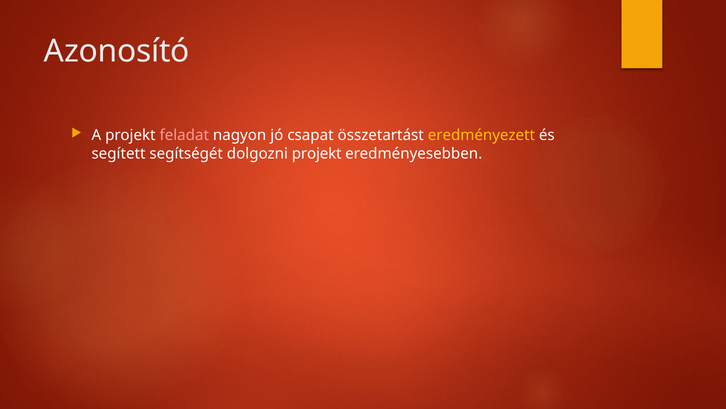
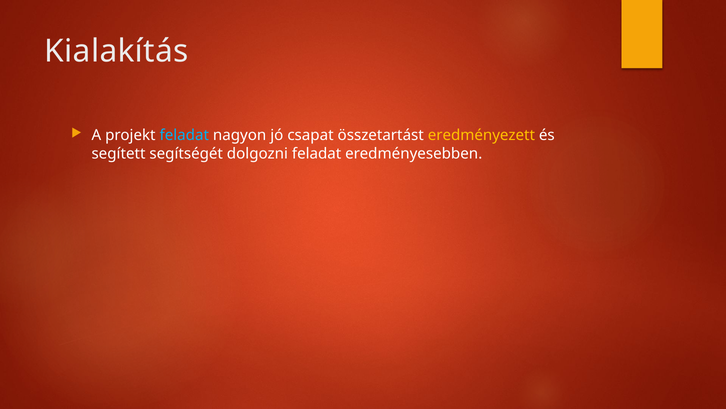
Azonosító: Azonosító -> Kialakítás (117, 51)
feladat colour: pink -> light blue (184, 135)
dolgozni projekt: projekt -> feladat (317, 153)
